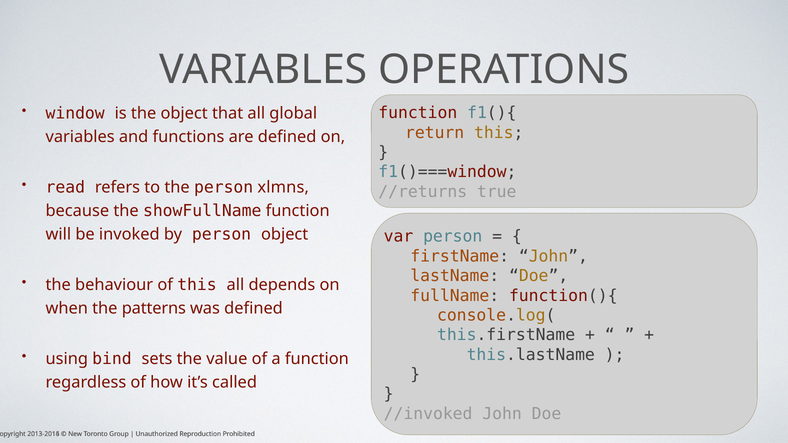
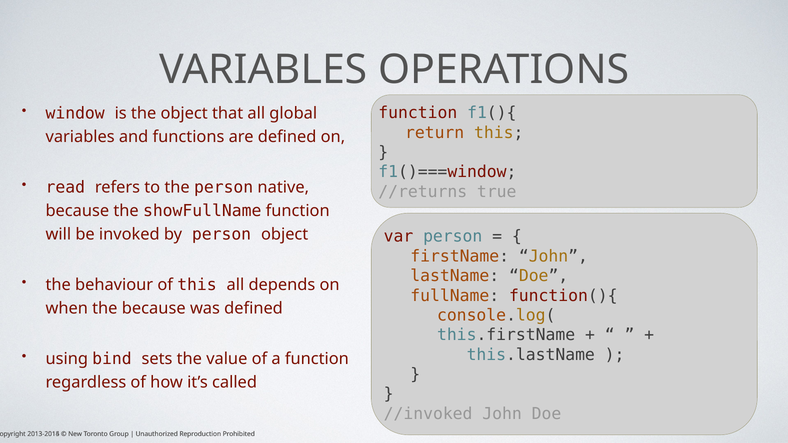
xlmns: xlmns -> native (283, 187)
the patterns: patterns -> because (154, 309)
